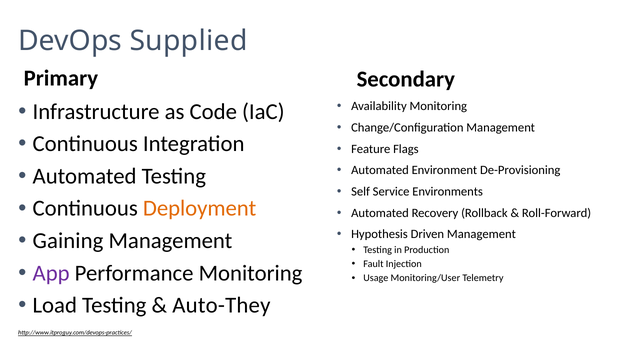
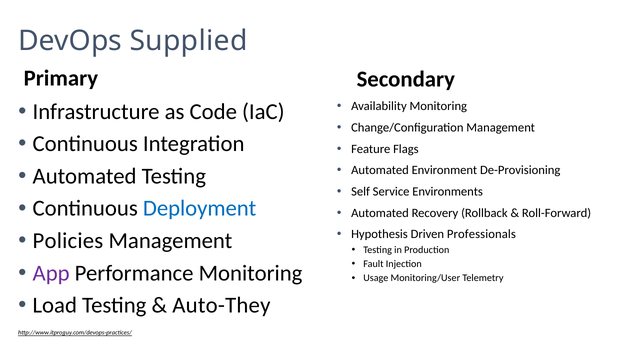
Deployment colour: orange -> blue (200, 209)
Driven Management: Management -> Professionals (481, 234)
Gaining: Gaining -> Policies (68, 241)
